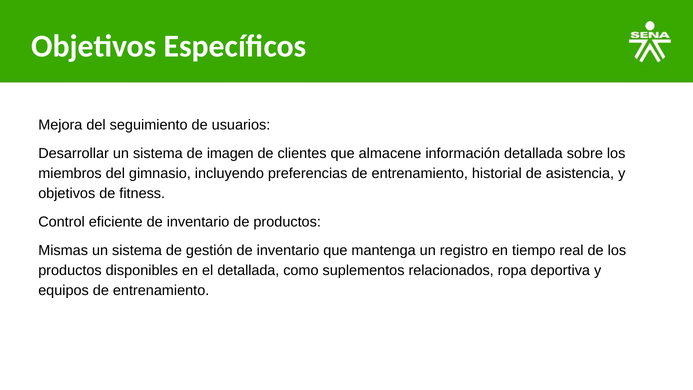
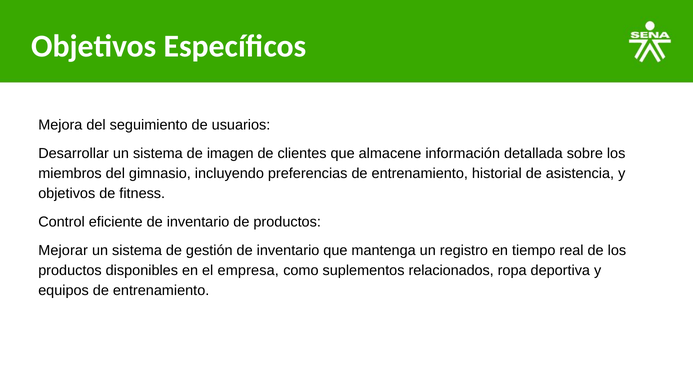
Mismas: Mismas -> Mejorar (63, 251)
el detallada: detallada -> empresa (248, 270)
